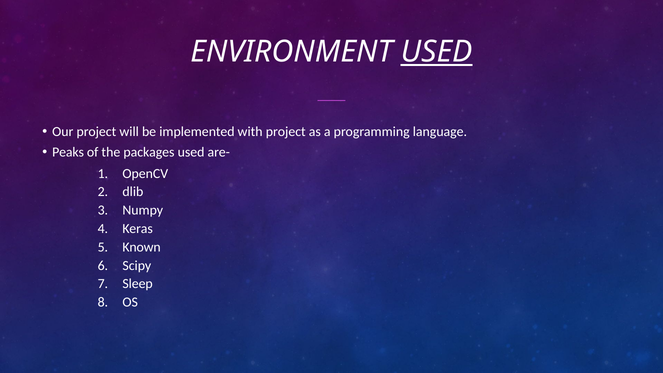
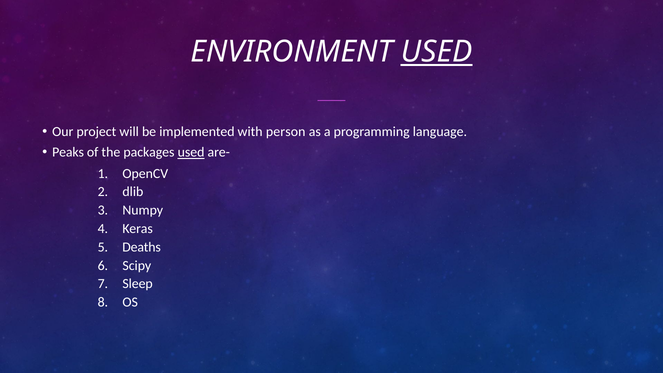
with project: project -> person (286, 132)
used underline: none -> present (191, 152)
Known: Known -> Deaths (142, 247)
